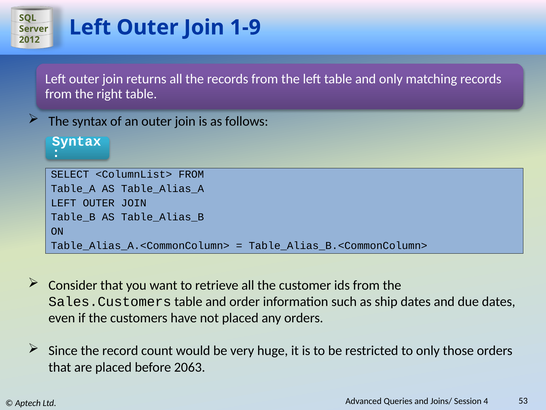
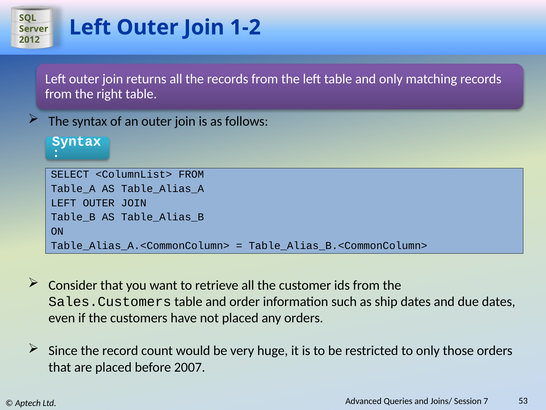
1-9: 1-9 -> 1-2 (245, 27)
2063: 2063 -> 2007 (190, 367)
4: 4 -> 7 (486, 401)
